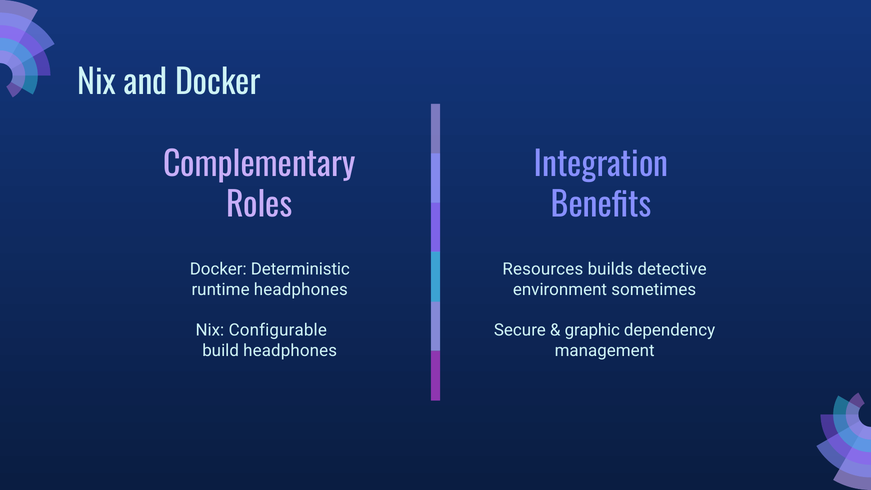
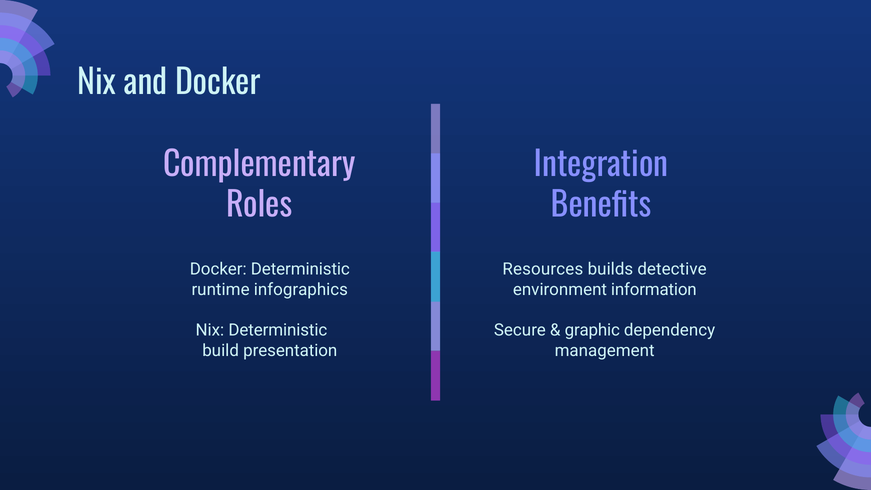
runtime headphones: headphones -> infographics (301, 289)
sometimes: sometimes -> information (654, 289)
Nix Configurable: Configurable -> Deterministic (278, 330)
build headphones: headphones -> presentation (290, 350)
